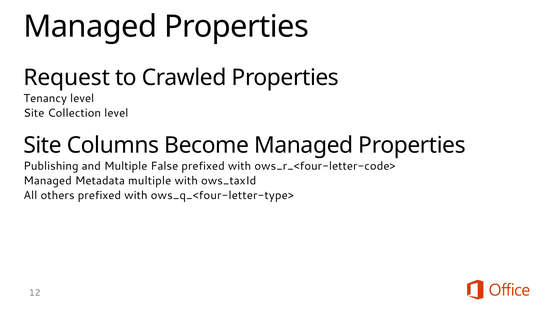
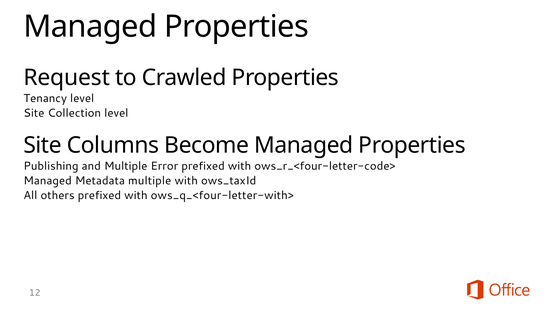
False: False -> Error (164, 166)
ows_q_<four-letter-type>: ows_q_<four-letter-type> -> ows_q_<four-letter-with> (222, 195)
